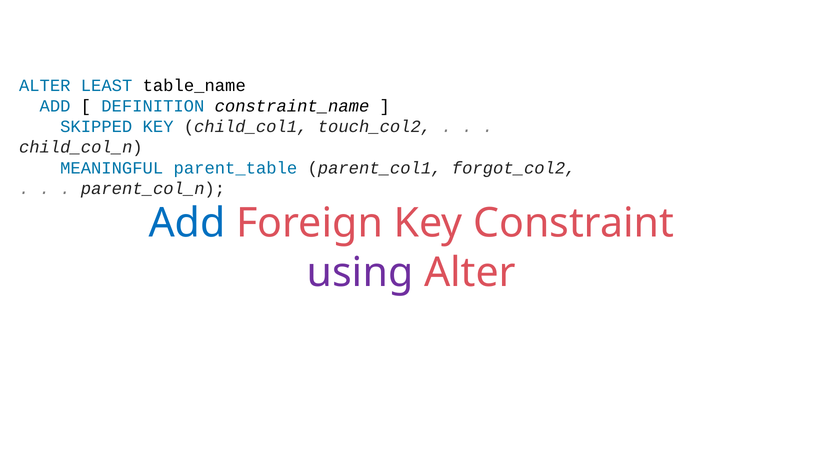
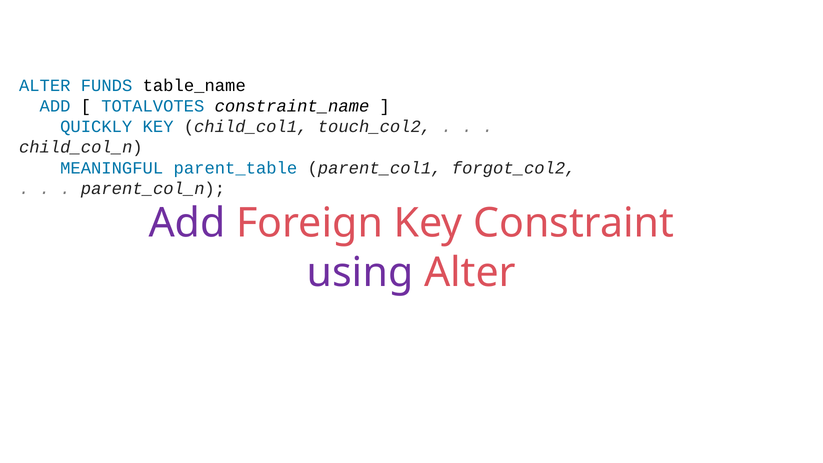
LEAST: LEAST -> FUNDS (107, 86)
DEFINITION: DEFINITION -> TOTALVOTES (153, 106)
SKIPPED: SKIPPED -> QUICKLY (96, 127)
Add colour: blue -> purple (187, 223)
